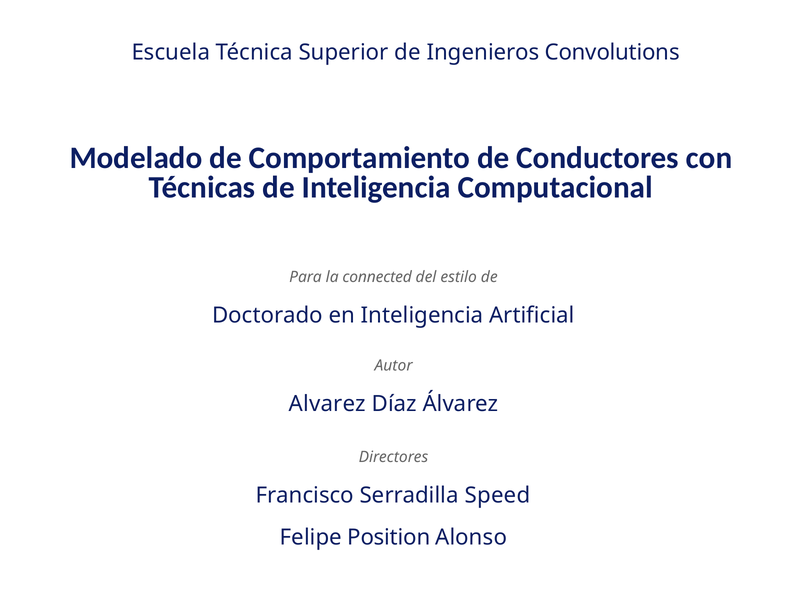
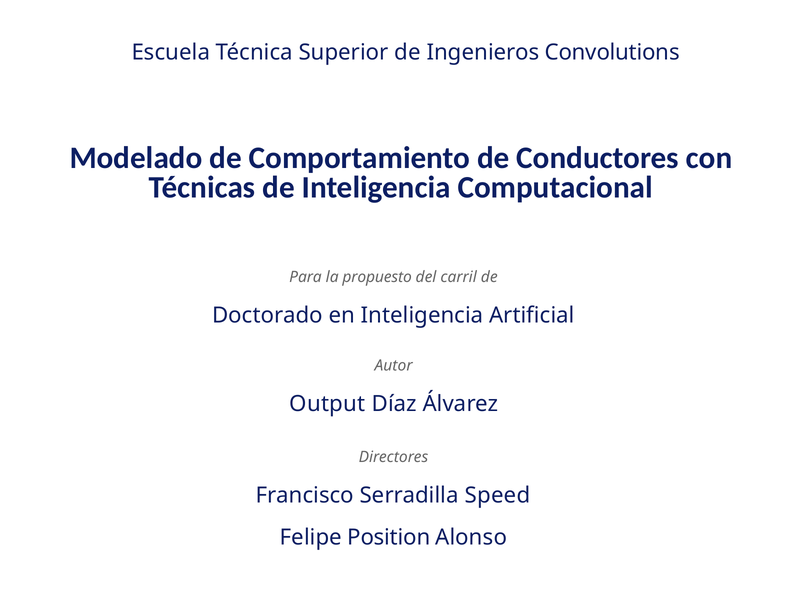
connected: connected -> propuesto (377, 277)
estilo: estilo -> carril (459, 277)
Alvarez: Alvarez -> Output (327, 403)
